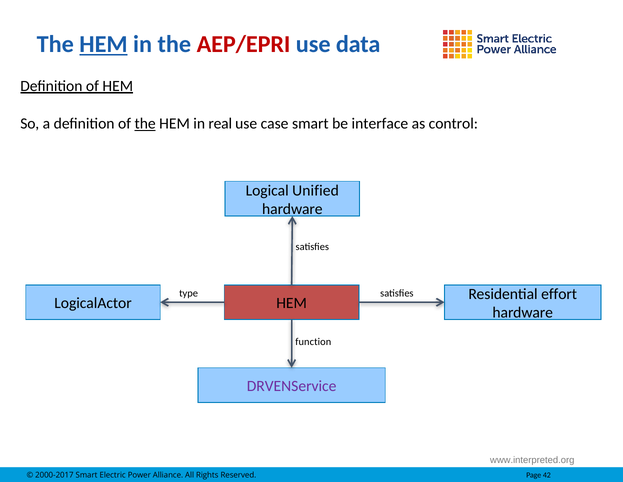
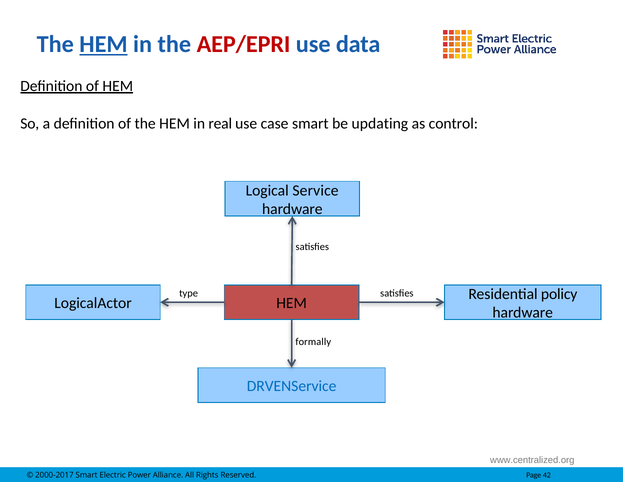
the underline: present -> none (145, 124)
interface: interface -> updating (380, 124)
Unified: Unified -> Service (316, 190)
effort: effort -> policy (559, 294)
function: function -> formally (313, 342)
DRVENService colour: purple -> blue (292, 386)
www.interpreted.org: www.interpreted.org -> www.centralized.org (532, 460)
